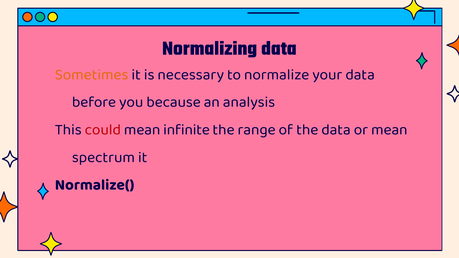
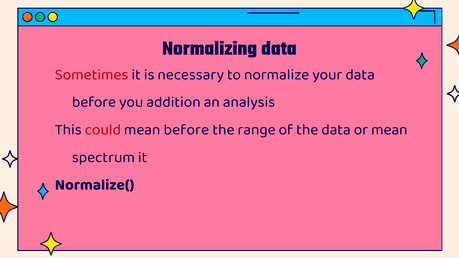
Sometimes colour: orange -> red (92, 74)
because: because -> addition (174, 102)
mean infinite: infinite -> before (186, 130)
